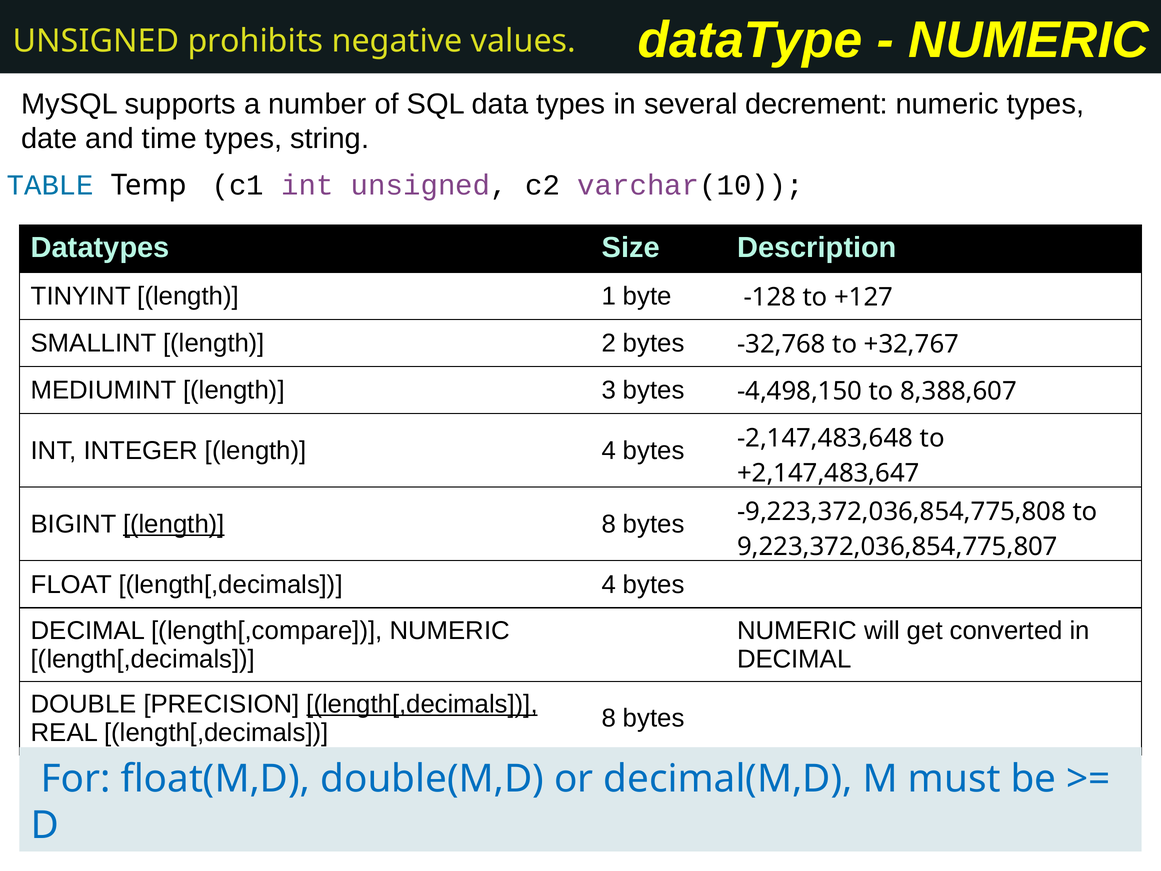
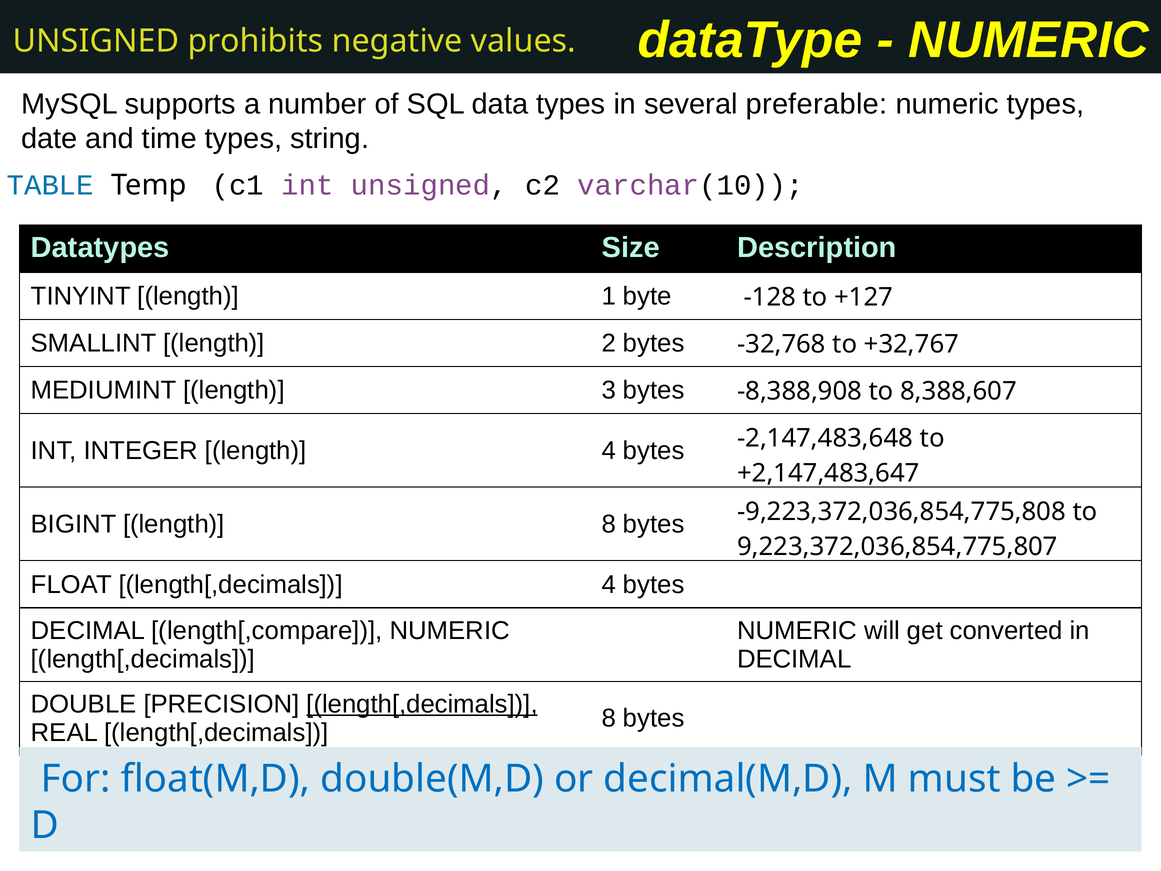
decrement: decrement -> preferable (816, 104)
-4,498,150: -4,498,150 -> -8,388,908 (800, 391)
length underline: present -> none (174, 524)
